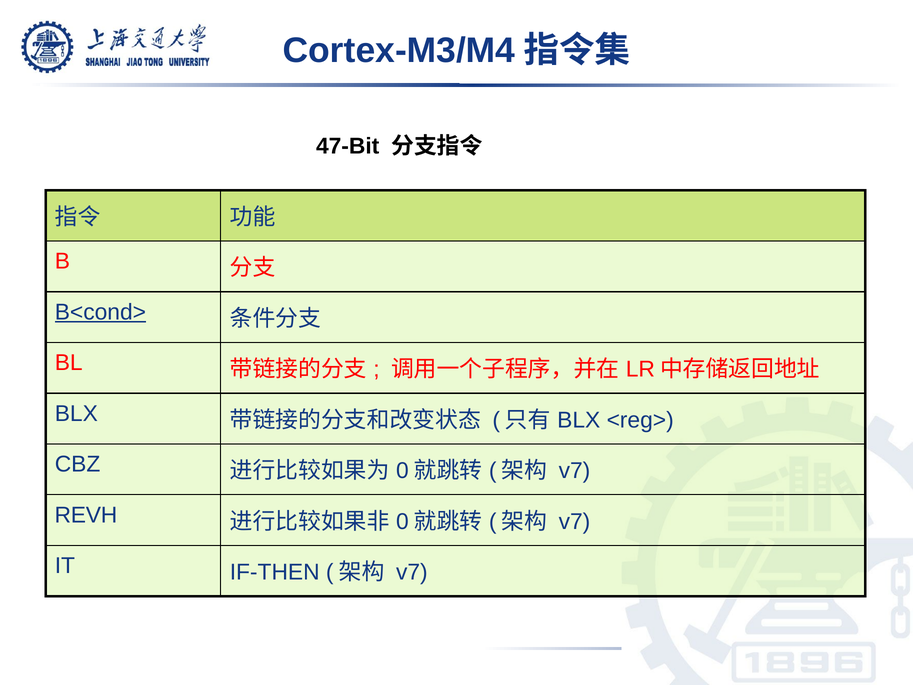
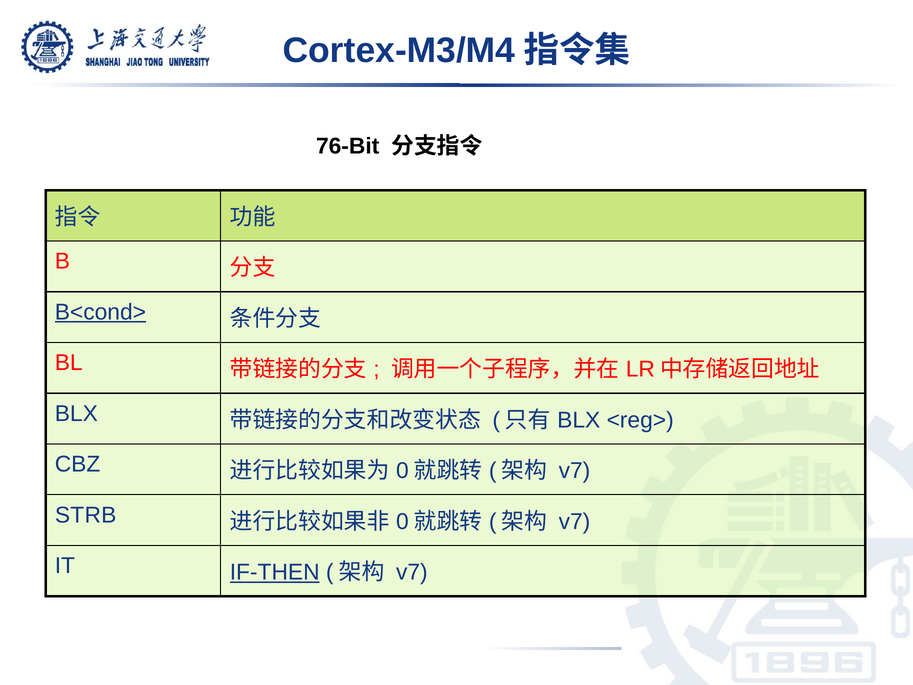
47-Bit: 47-Bit -> 76-Bit (348, 146)
REVH: REVH -> STRB (86, 515)
IF-THEN underline: none -> present (275, 572)
